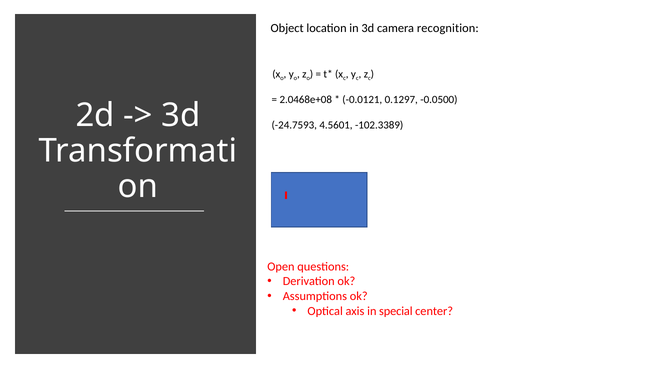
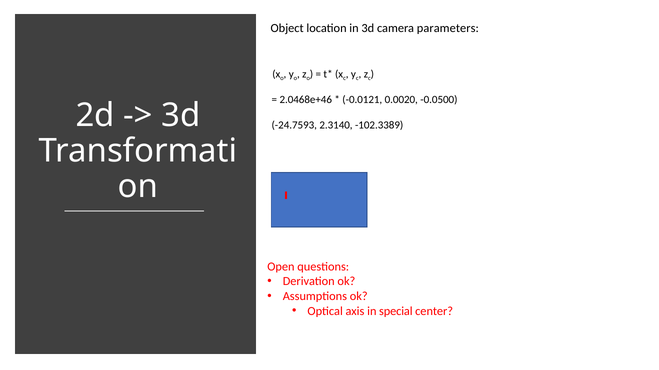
recognition: recognition -> parameters (448, 28)
2.0468e+08: 2.0468e+08 -> 2.0468e+46 (306, 100)
0.1297: 0.1297 -> 0.0020 (401, 100)
4.5601: 4.5601 -> 2.3140 (336, 125)
